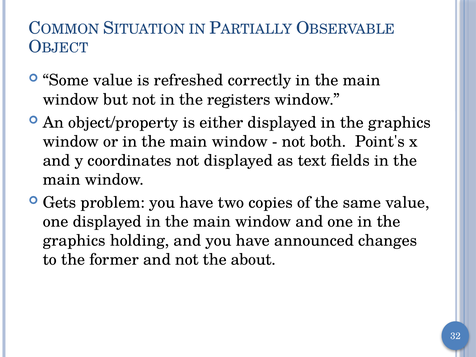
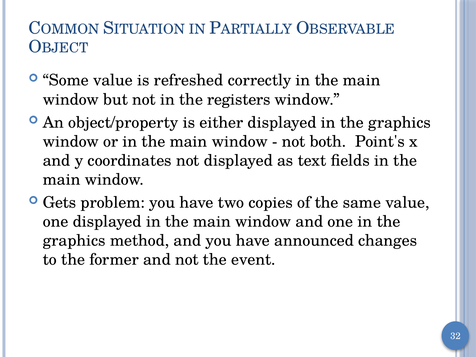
holding: holding -> method (140, 241)
about: about -> event (253, 260)
